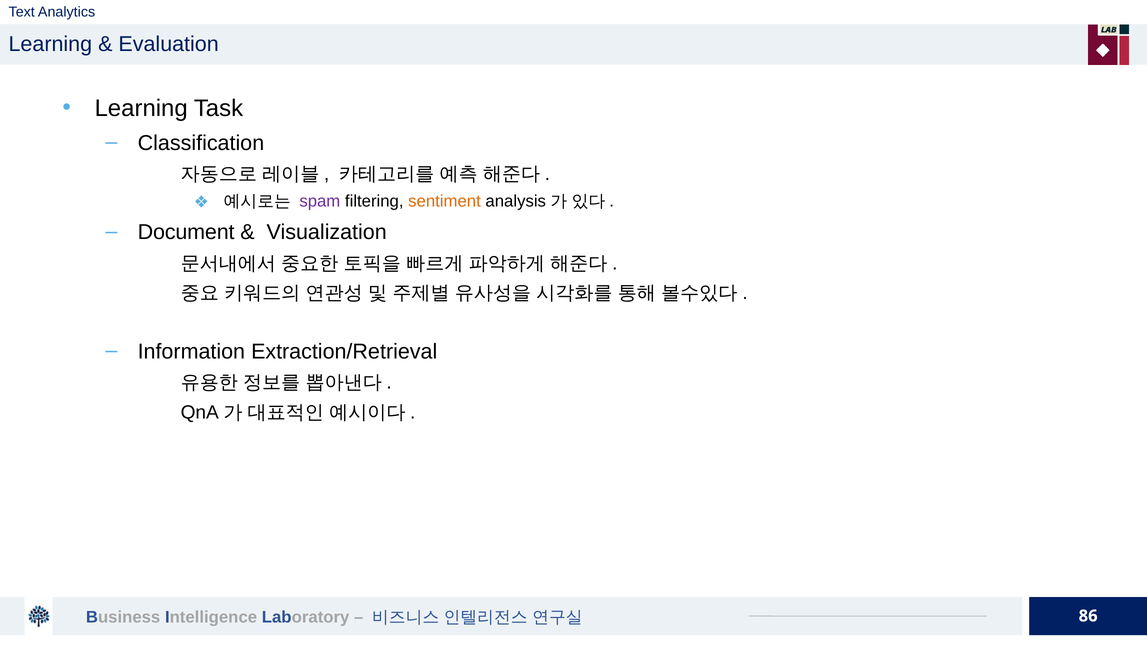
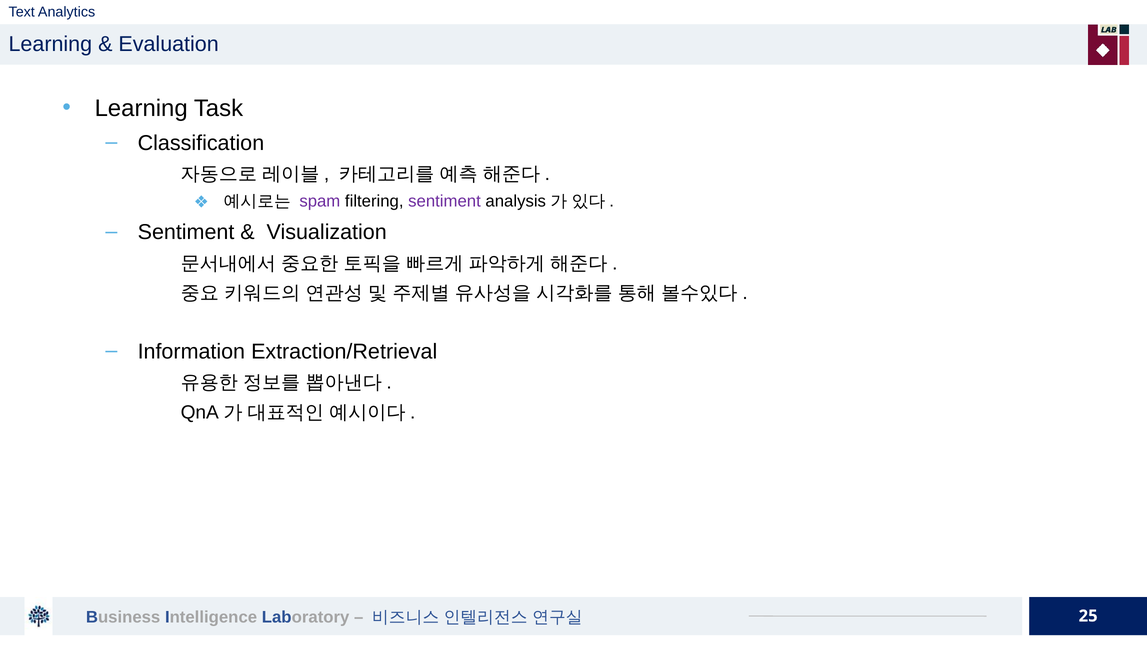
sentiment colour: orange -> purple (445, 201)
Document: Document -> Sentiment (186, 232)
86: 86 -> 25 (1088, 616)
